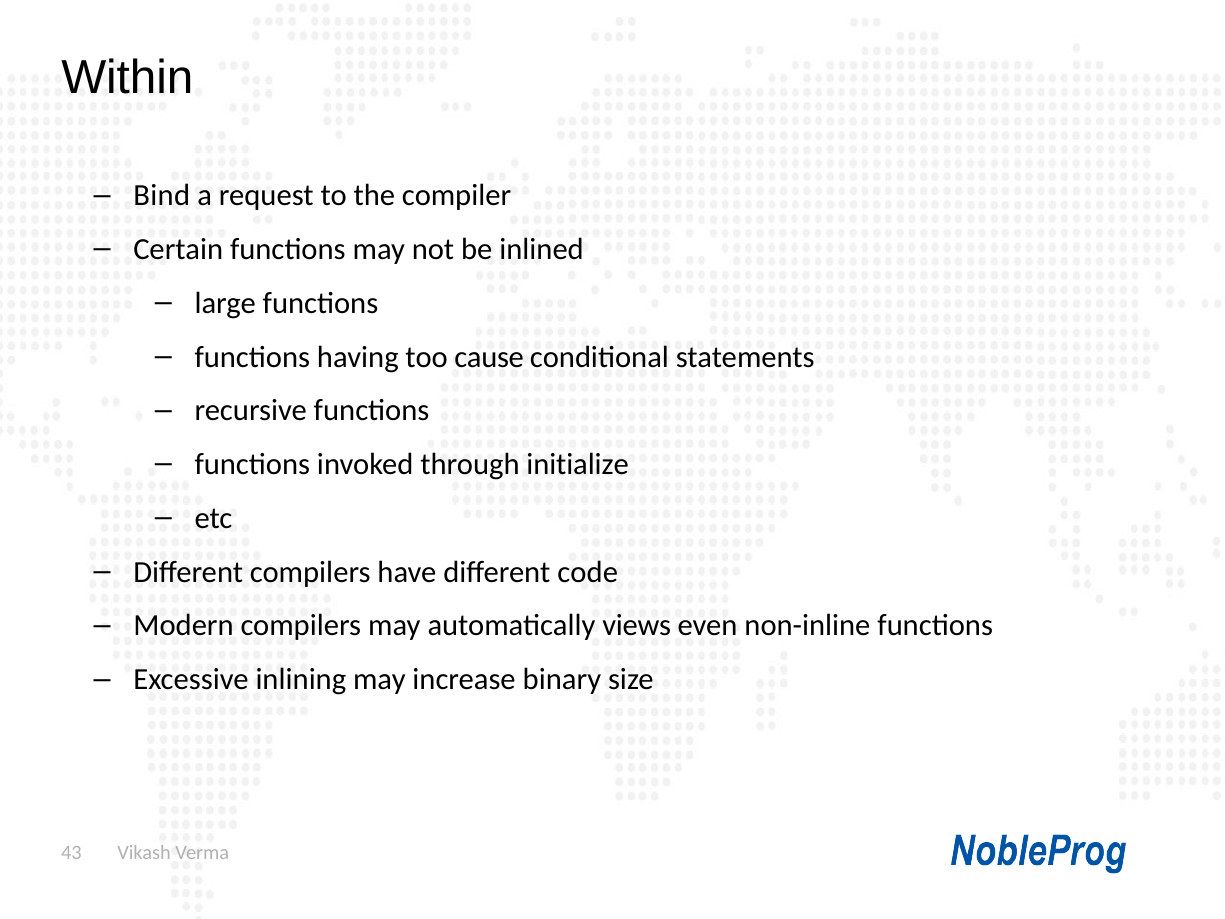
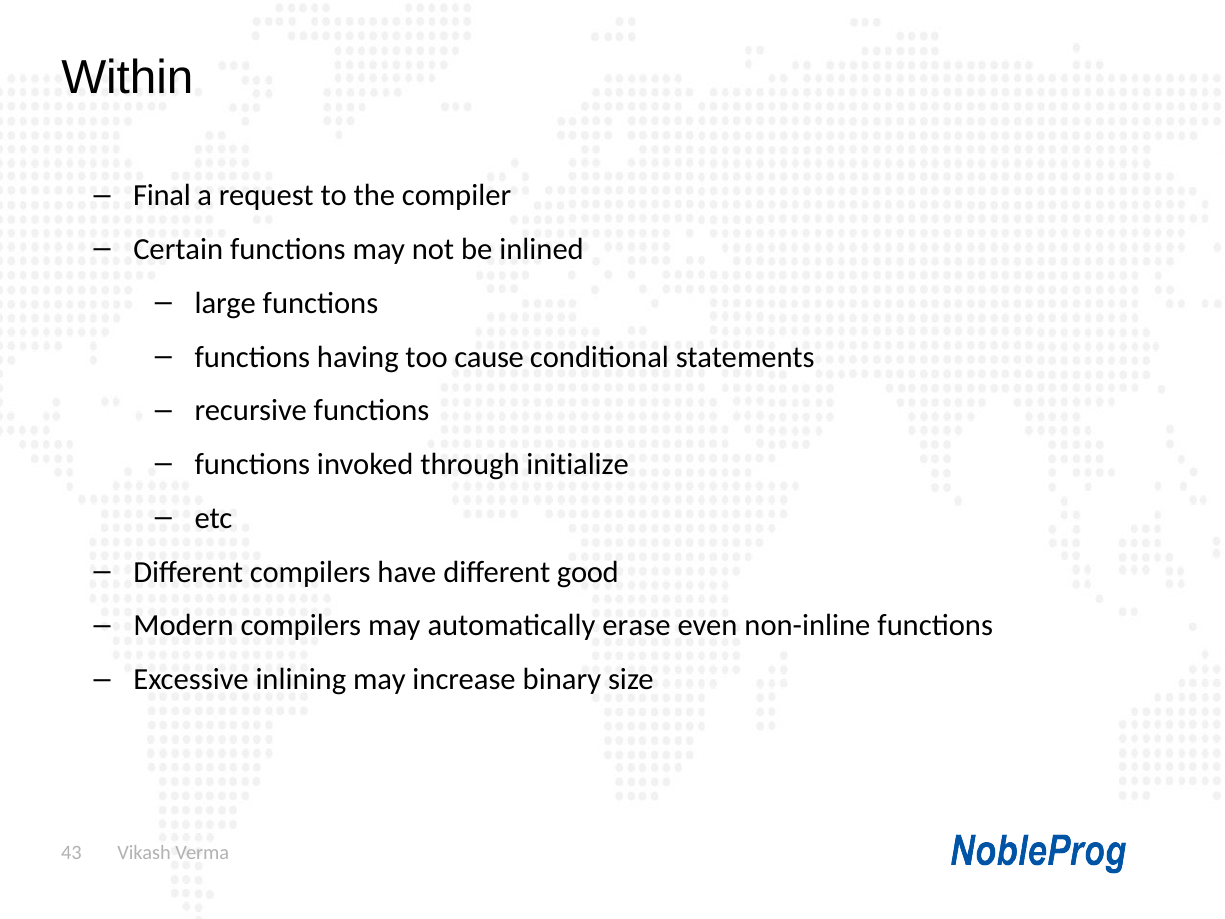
Bind: Bind -> Final (162, 195)
code: code -> good (588, 572)
views: views -> erase (636, 626)
